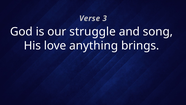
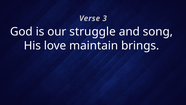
anything: anything -> maintain (94, 46)
